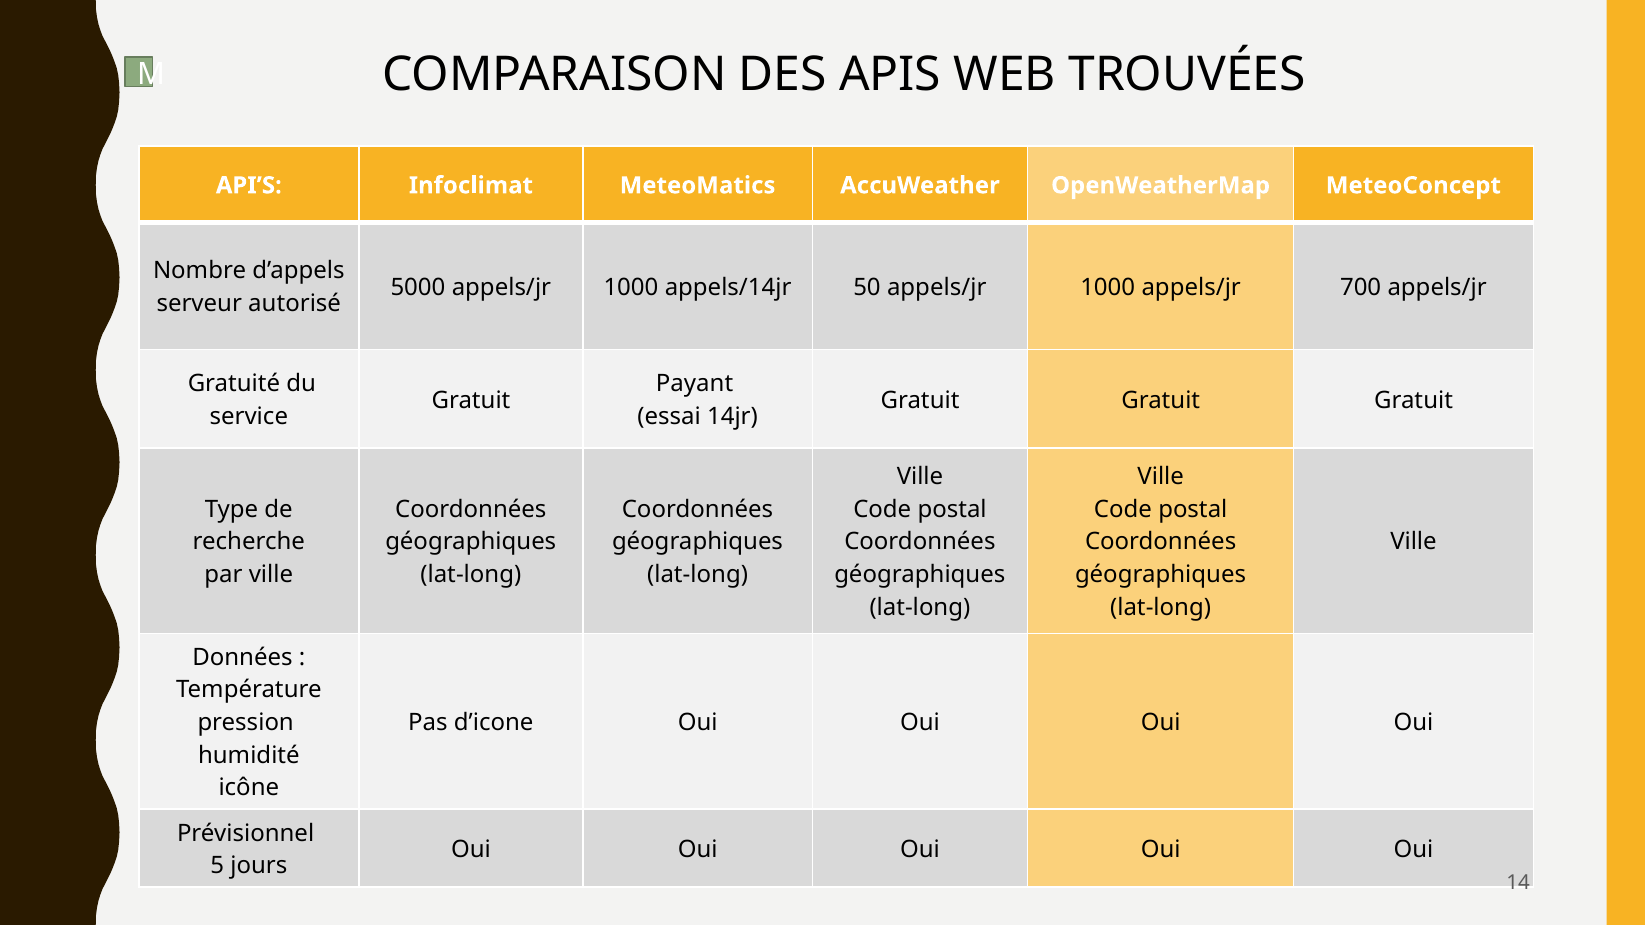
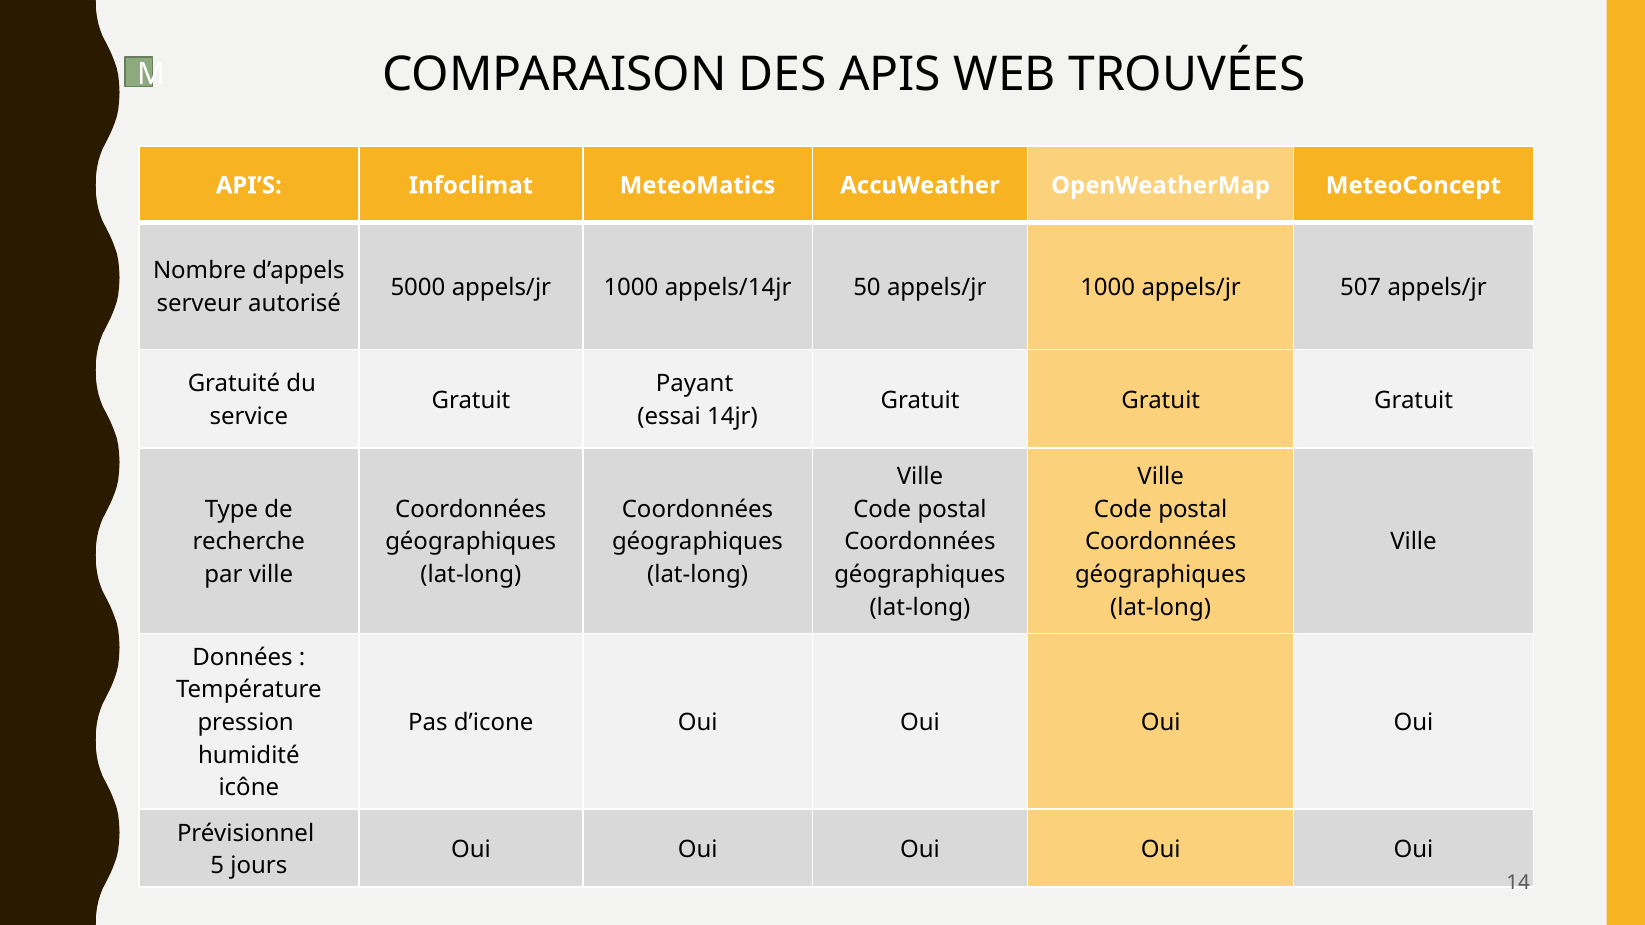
700: 700 -> 507 (1361, 287)
